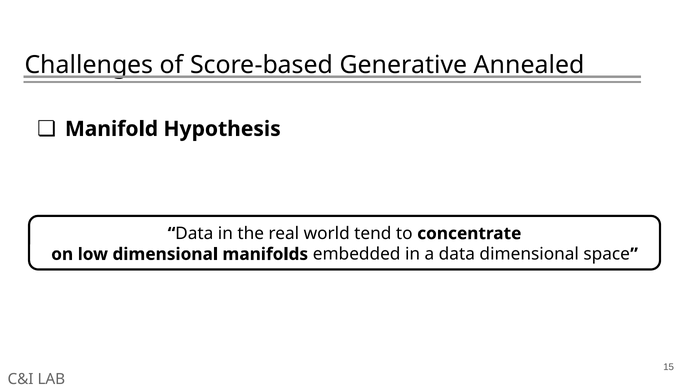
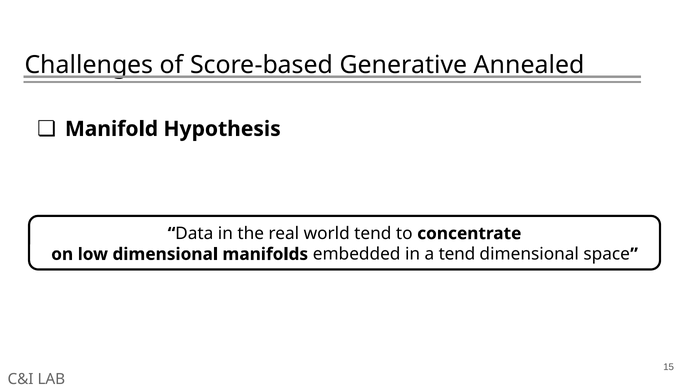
a data: data -> tend (457, 254)
